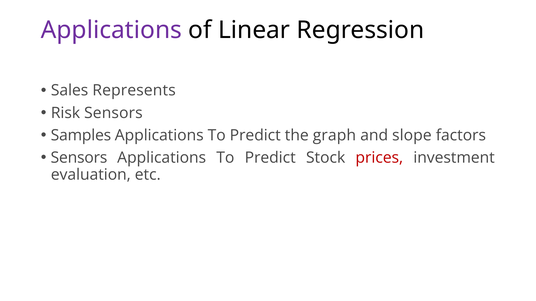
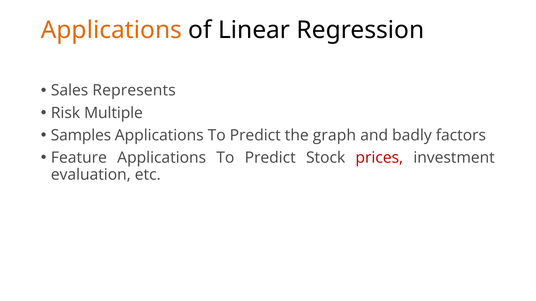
Applications colour: purple -> orange (111, 30)
Risk Sensors: Sensors -> Multiple (113, 113)
slope: slope -> badly (412, 136)
Sensors: Sensors -> Feature (79, 158)
